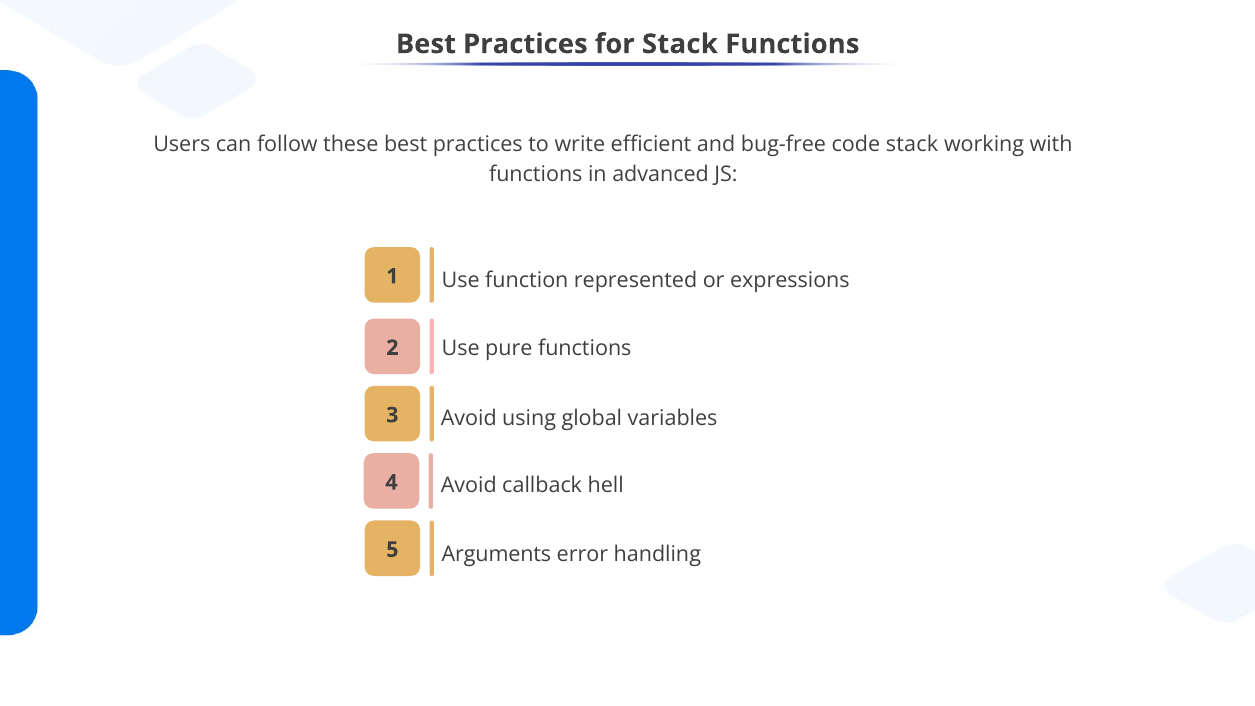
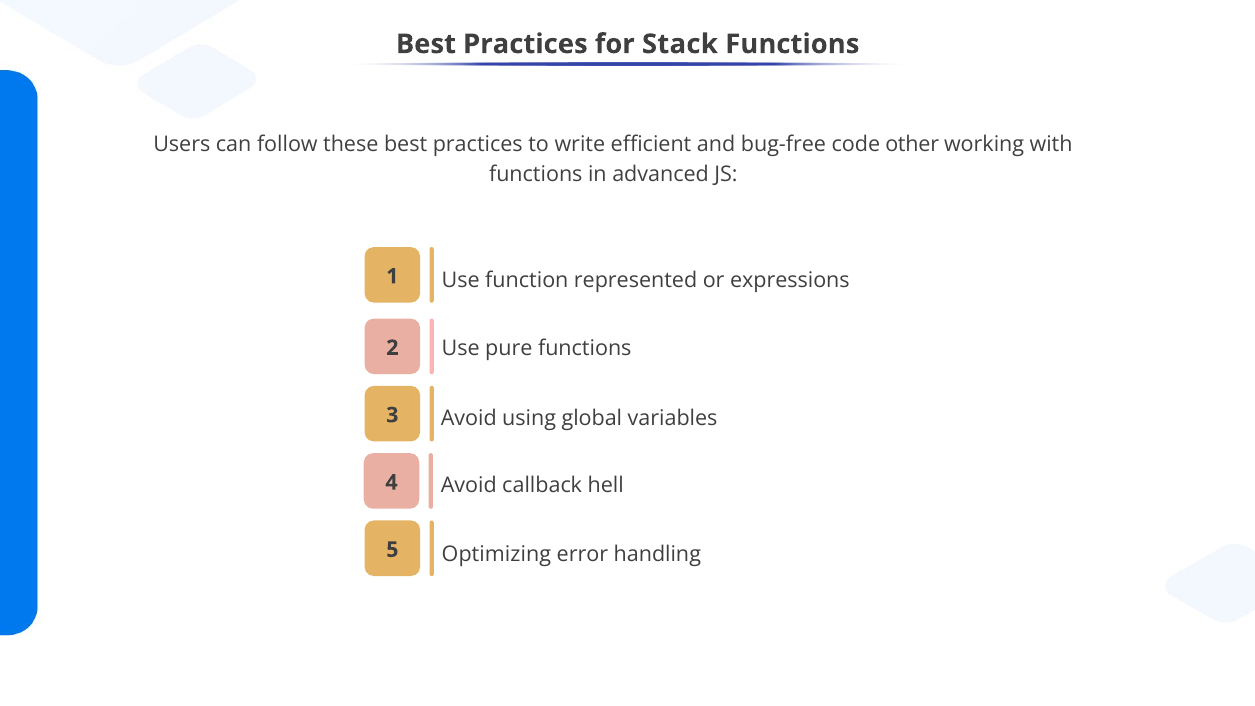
code stack: stack -> other (912, 145)
Arguments: Arguments -> Optimizing (496, 554)
